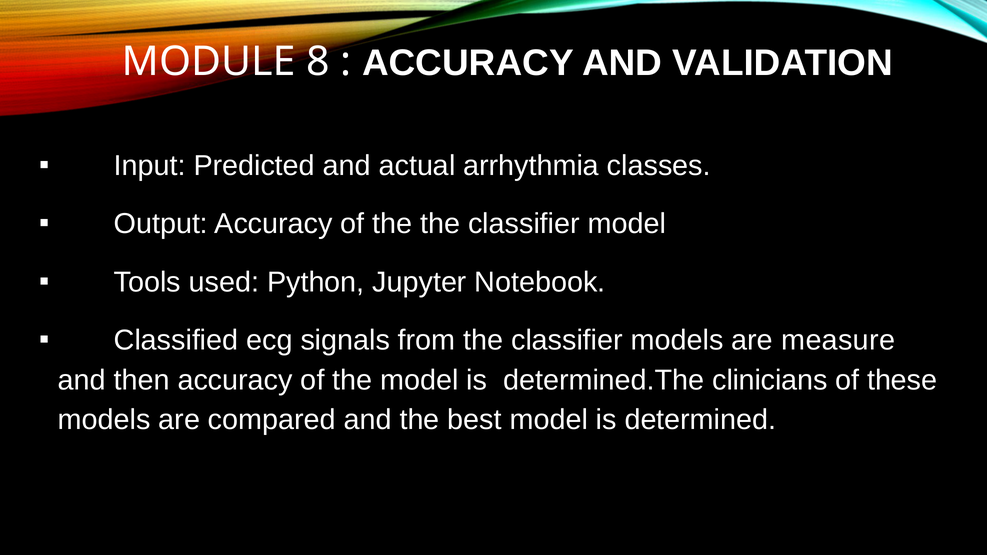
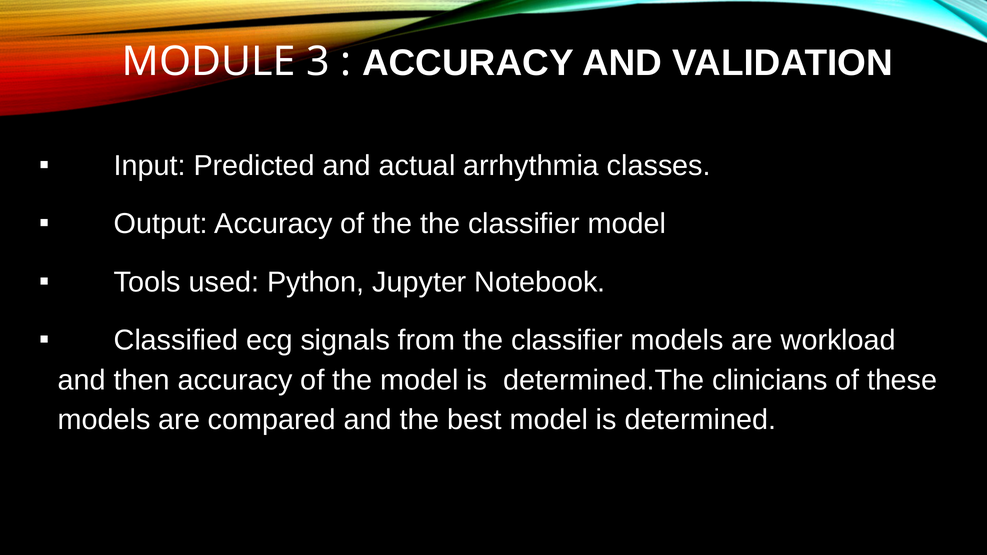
8: 8 -> 3 (318, 62)
measure: measure -> workload (838, 341)
